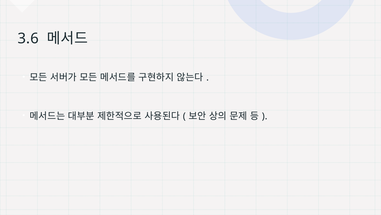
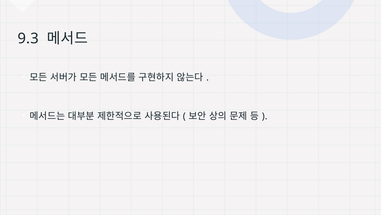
3.6: 3.6 -> 9.3 (28, 38)
